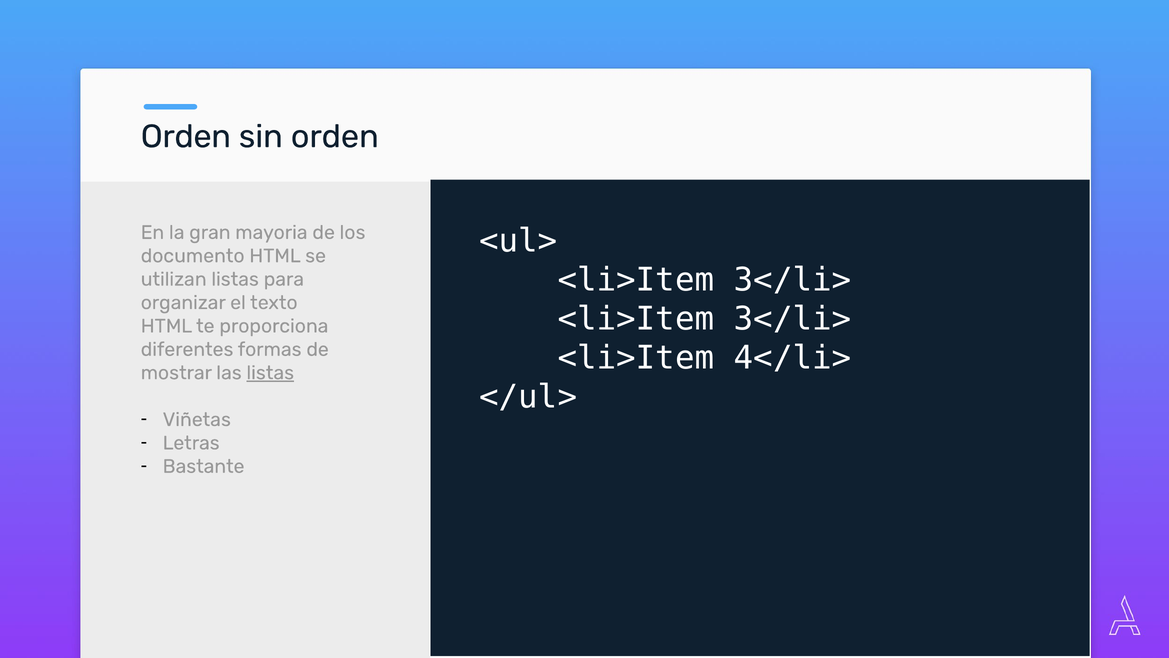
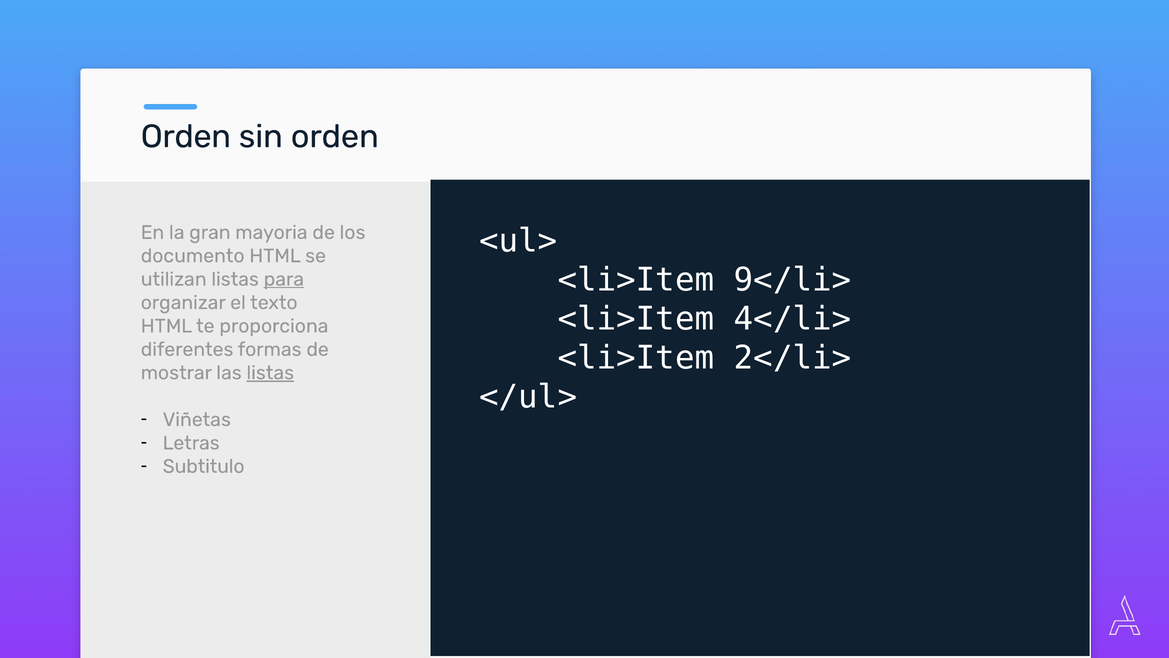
3</li>: 3</li> -> 9</li> (793, 280)
para underline: none -> present (284, 279)
3</li>: 3</li> -> 4</li> (793, 319)
4</li>: 4</li> -> 2</li> (793, 358)
Bastante: Bastante -> Subtitulo (204, 466)
